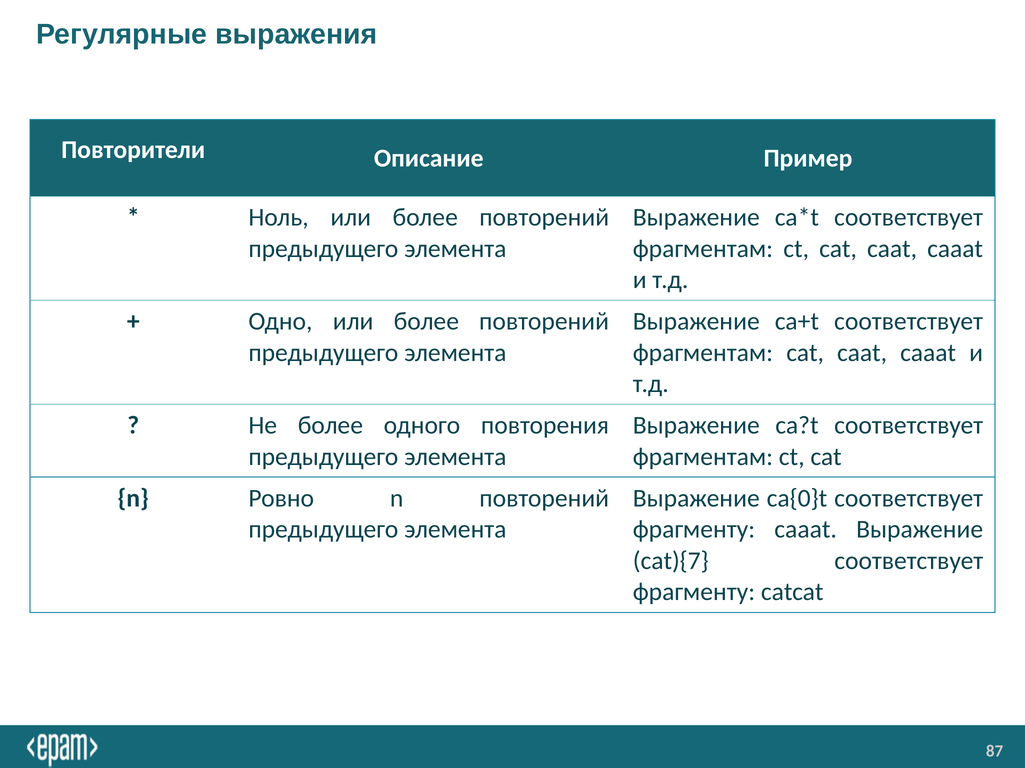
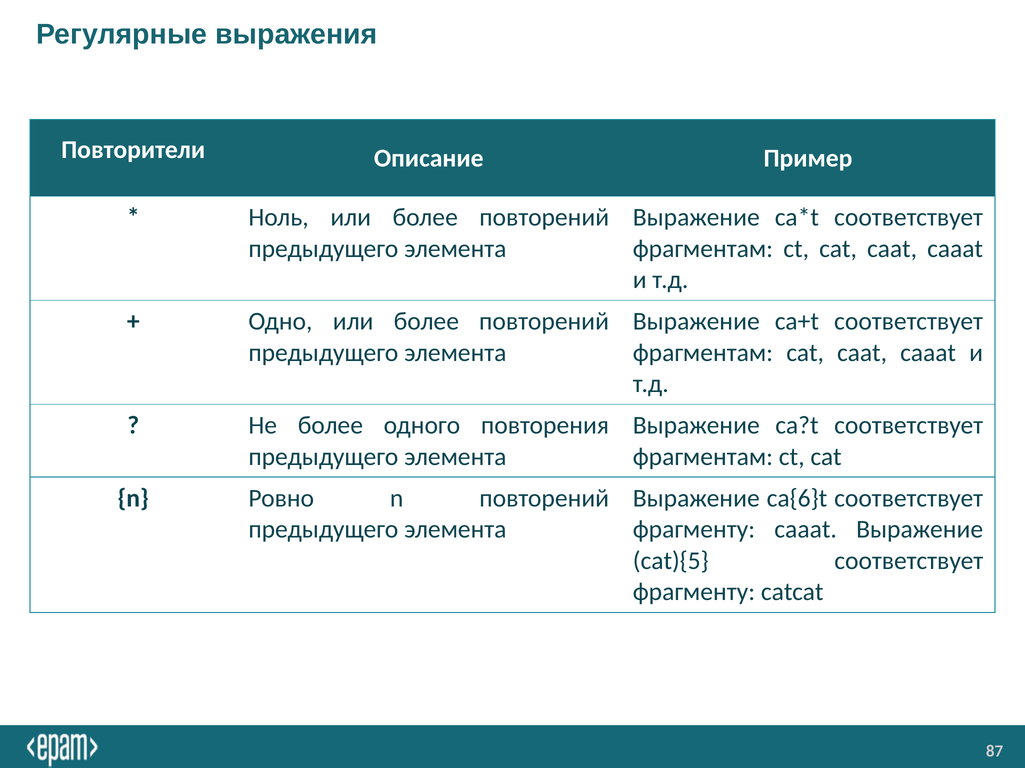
ca{0}t: ca{0}t -> ca{6}t (797, 499)
cat){7: cat){7 -> cat){5 (671, 561)
